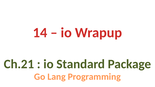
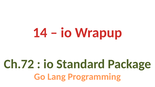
Ch.21: Ch.21 -> Ch.72 (19, 64)
